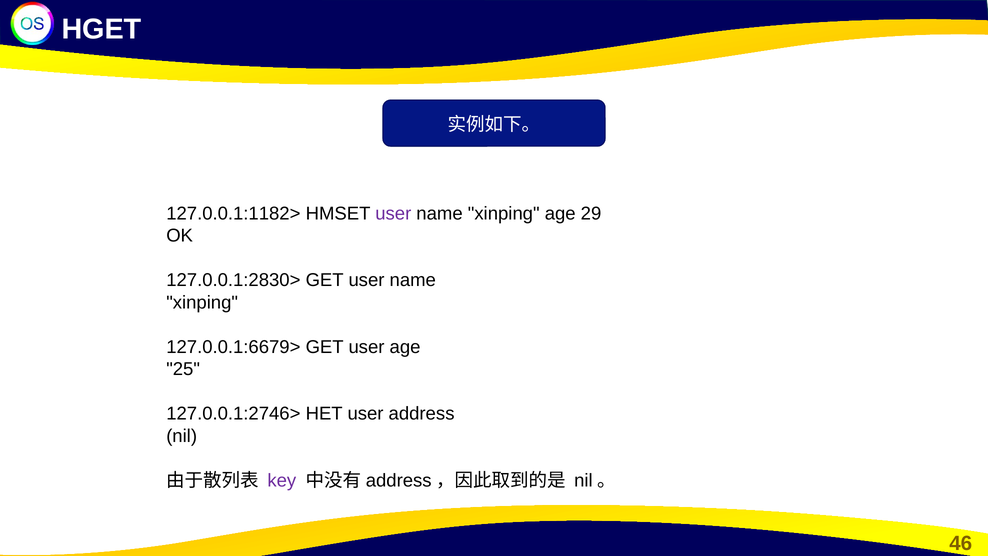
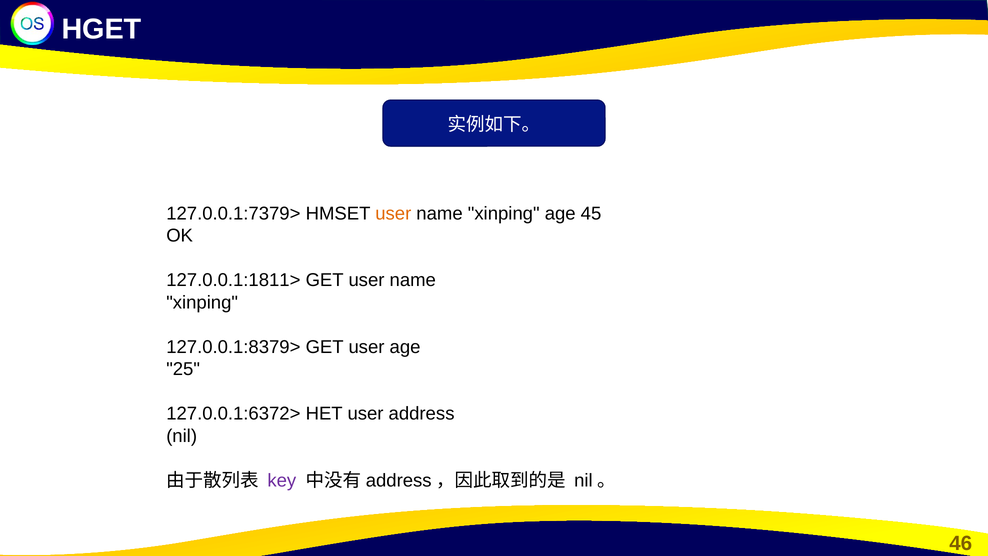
127.0.0.1:1182>: 127.0.0.1:1182> -> 127.0.0.1:7379> (233, 214)
user colour: purple -> orange (393, 214)
29: 29 -> 45 (591, 214)
127.0.0.1:2830>: 127.0.0.1:2830> -> 127.0.0.1:1811> (233, 280)
127.0.0.1:6679>: 127.0.0.1:6679> -> 127.0.0.1:8379> (233, 347)
127.0.0.1:2746>: 127.0.0.1:2746> -> 127.0.0.1:6372> (233, 414)
